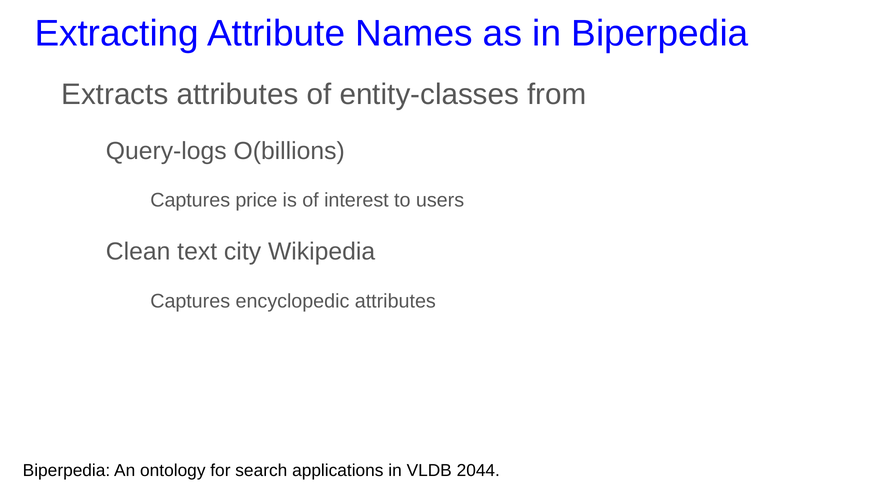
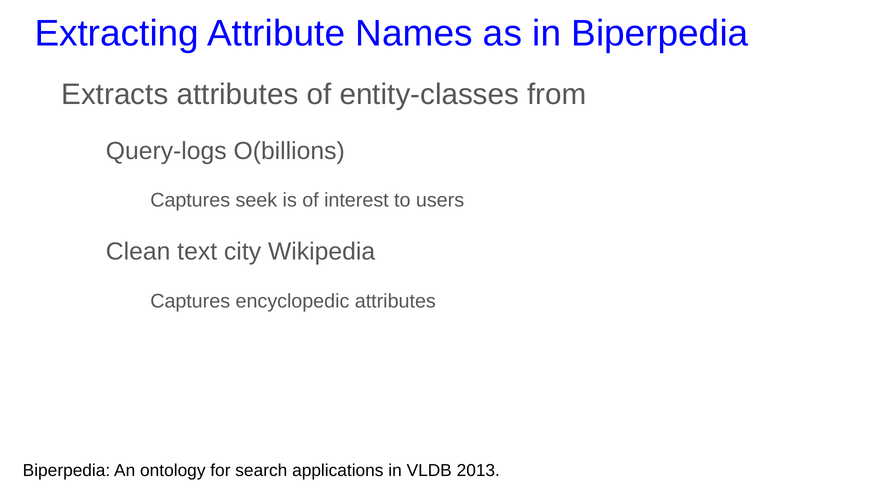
price: price -> seek (256, 201)
2044: 2044 -> 2013 (478, 470)
